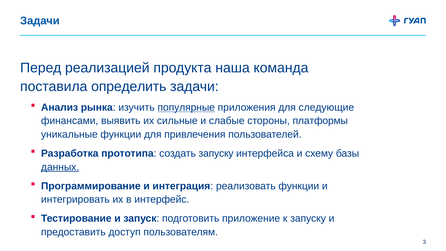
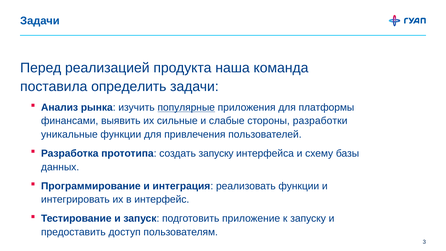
следующие: следующие -> платформы (326, 107)
платформы: платформы -> разработки (320, 121)
данных underline: present -> none (60, 167)
